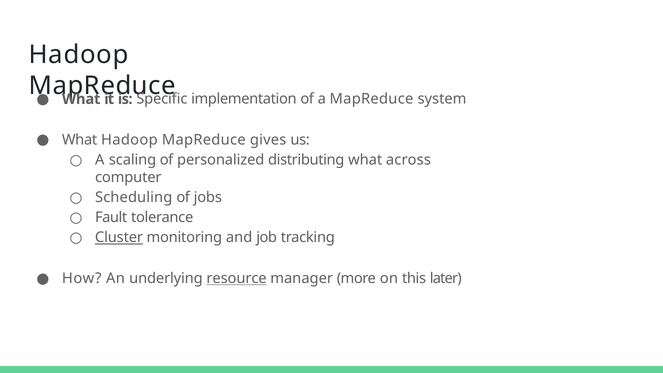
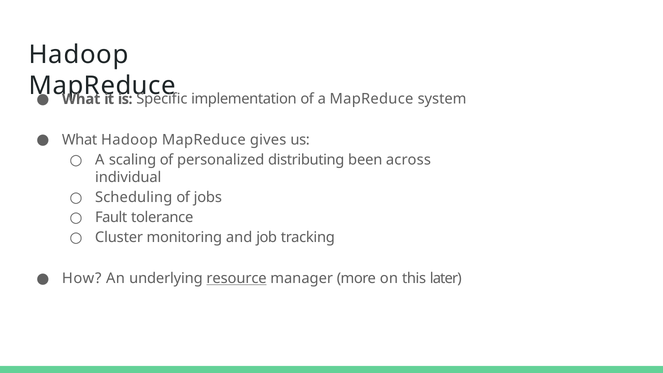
distributing what: what -> been (365, 160)
computer: computer -> individual (128, 178)
Cluster underline: present -> none (119, 238)
